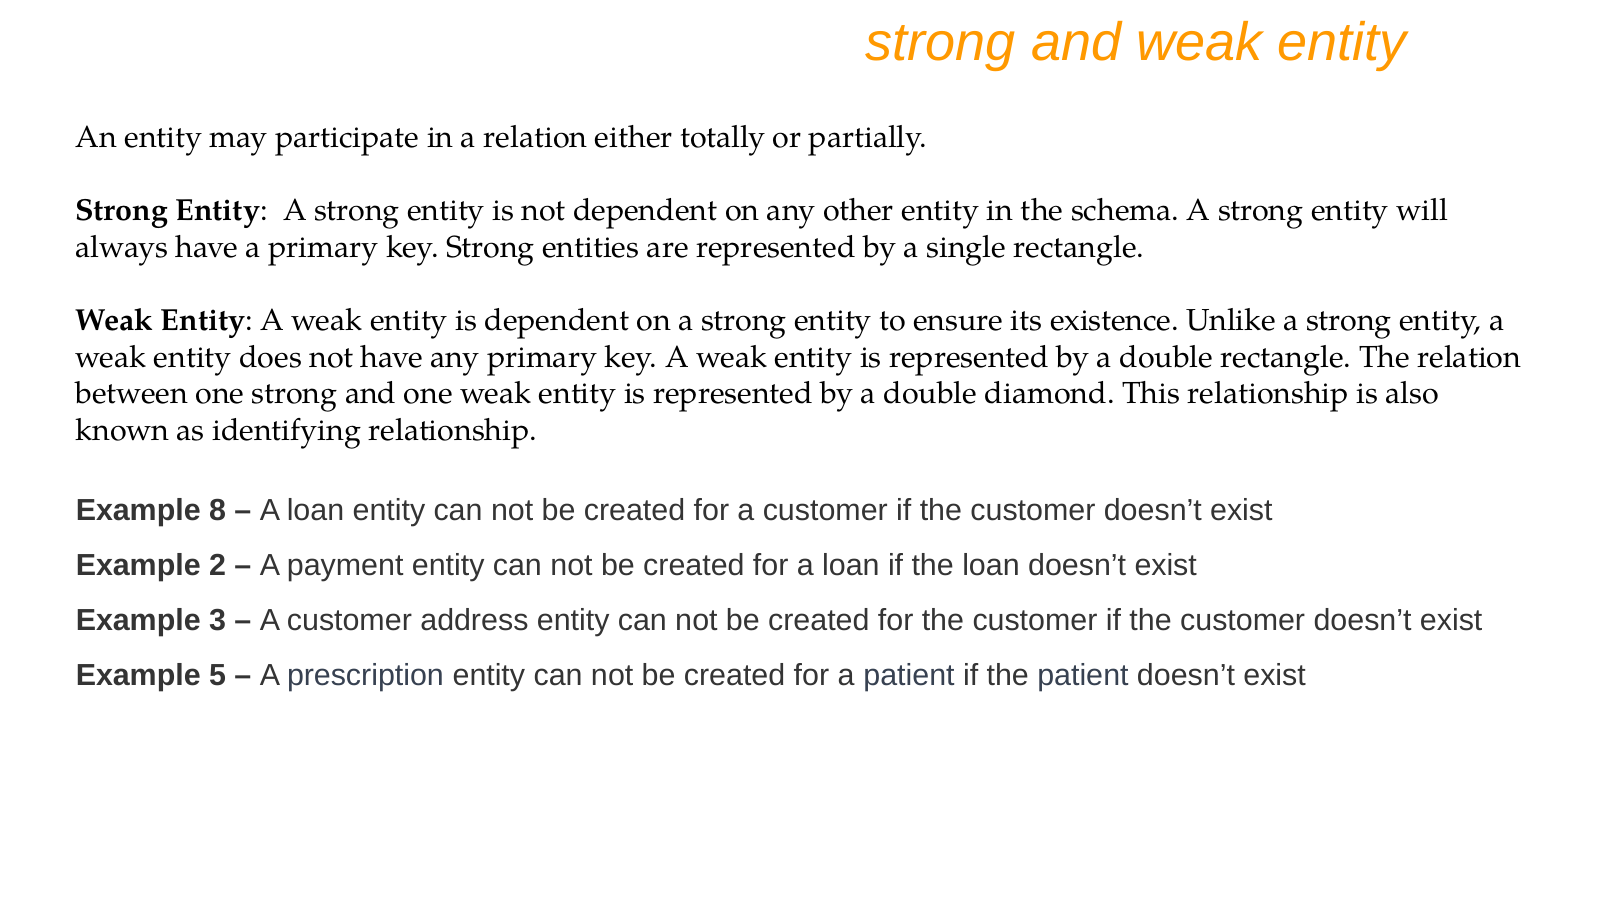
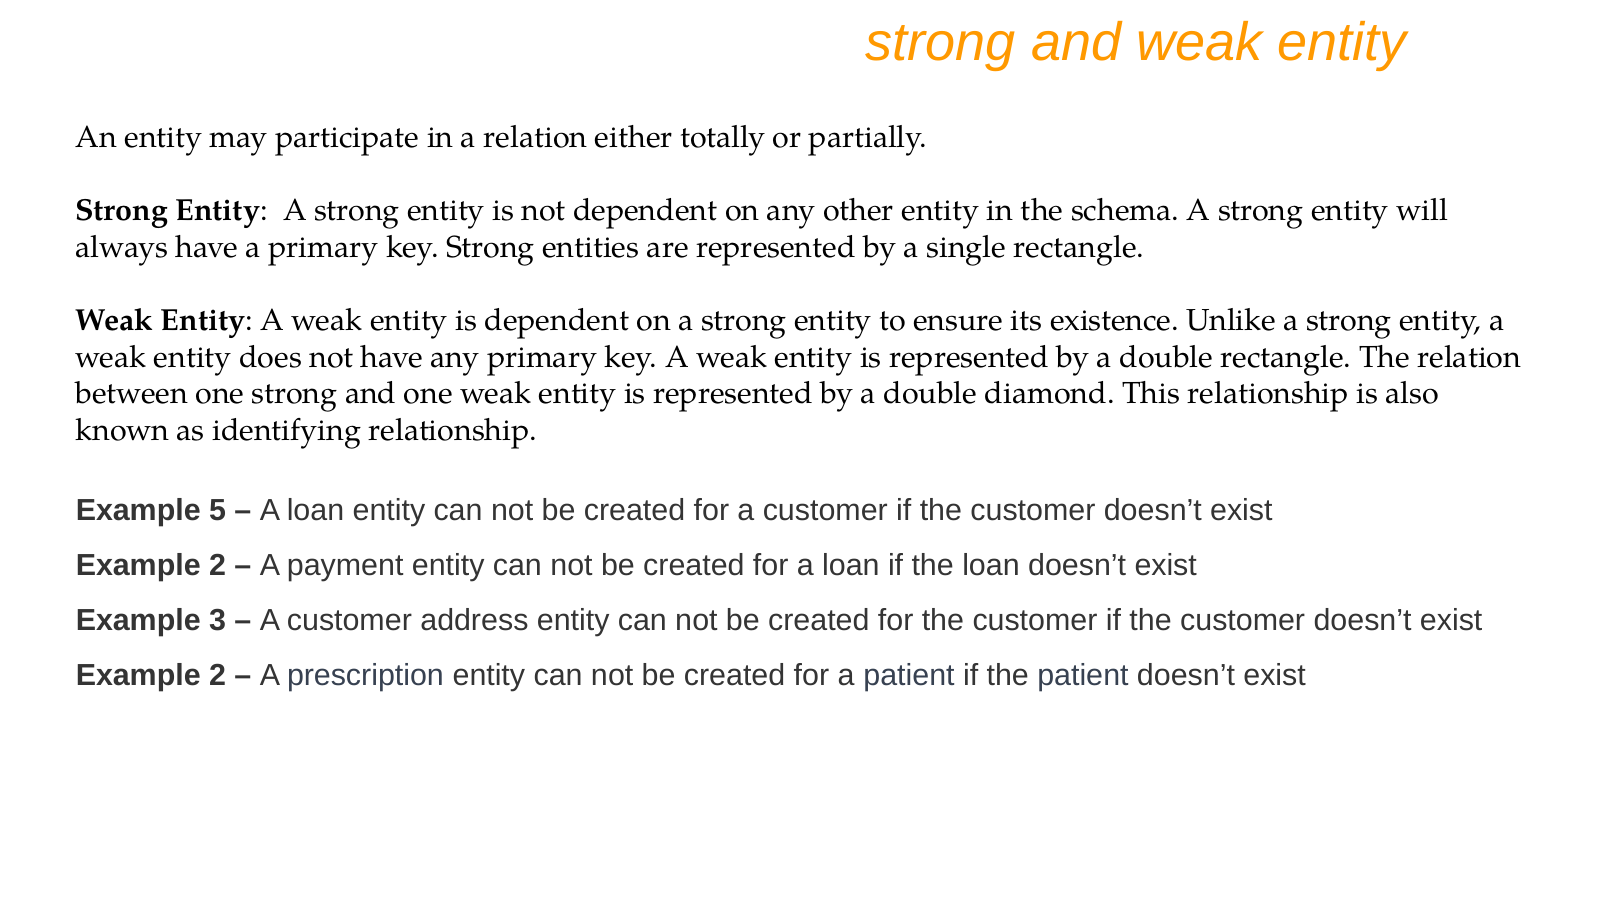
8: 8 -> 5 (218, 510)
5: 5 -> 2 (218, 675)
